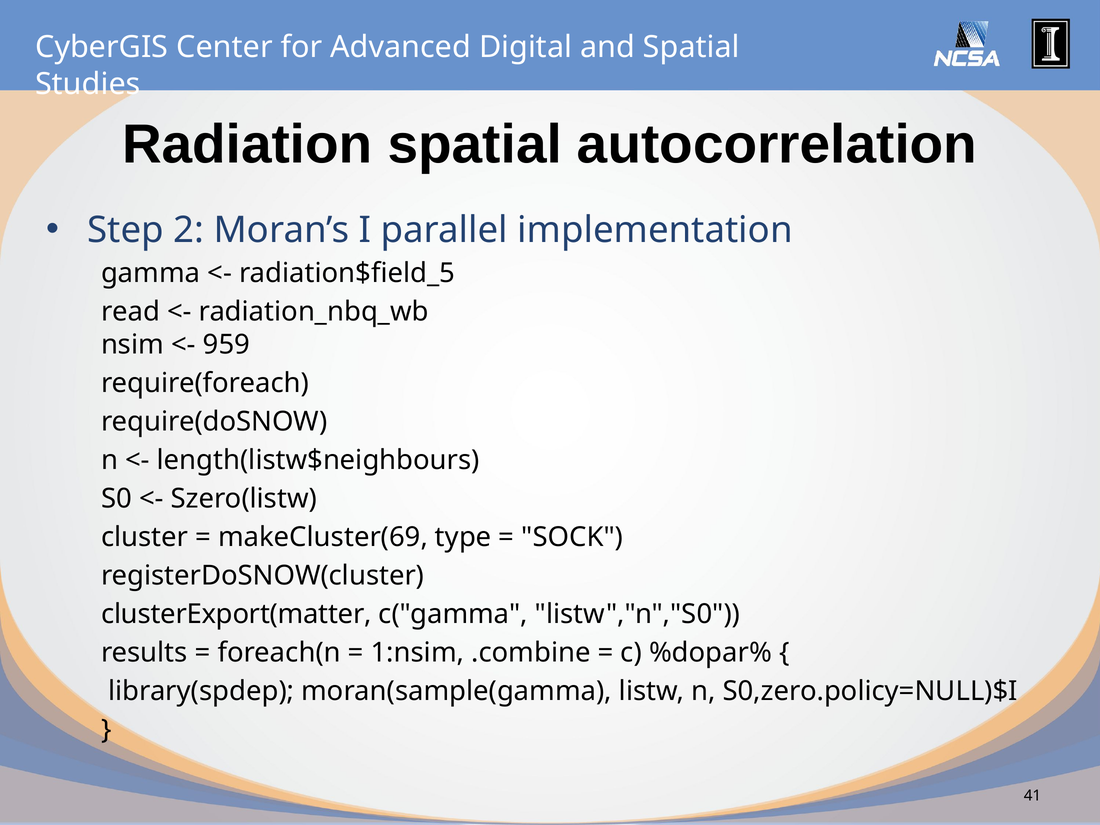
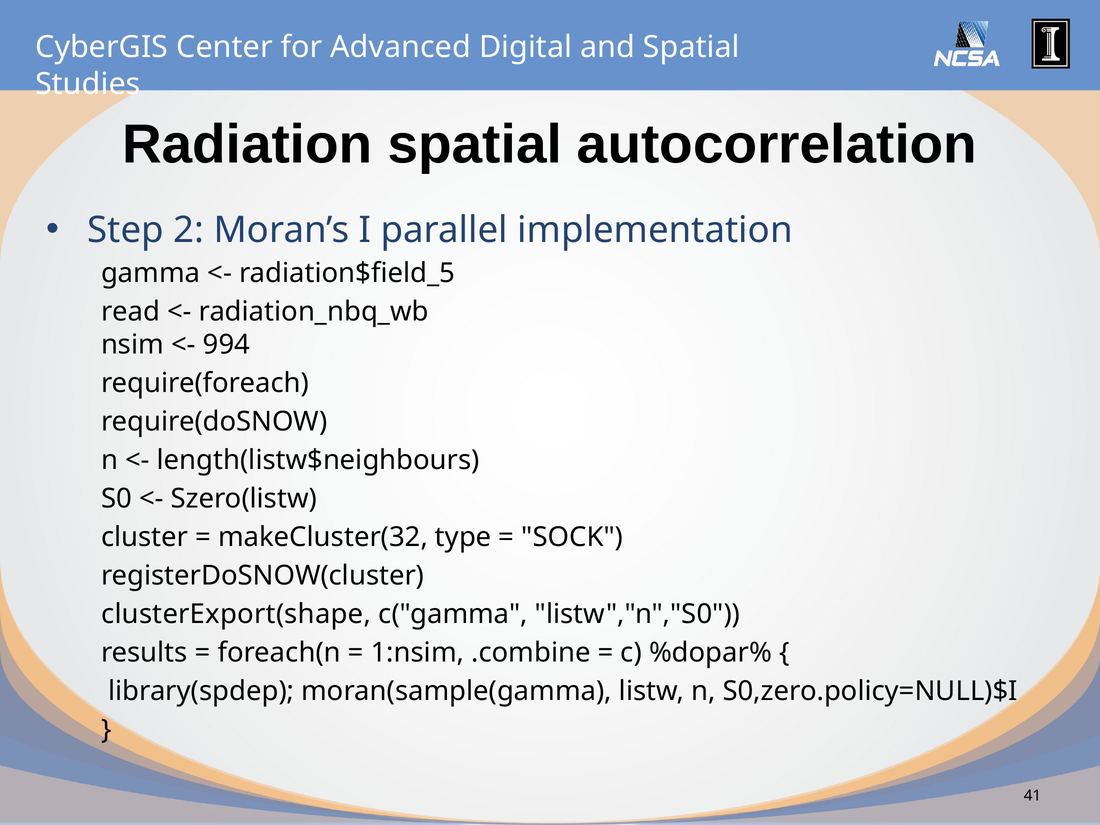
959: 959 -> 994 (226, 345)
makeCluster(69: makeCluster(69 -> makeCluster(32 (323, 537)
clusterExport(matter: clusterExport(matter -> clusterExport(shape (236, 614)
